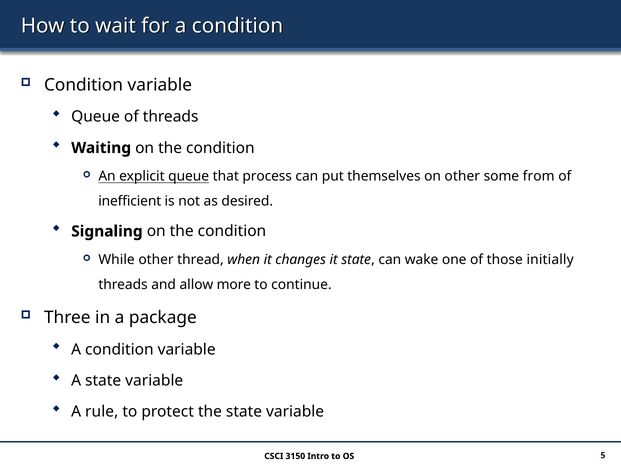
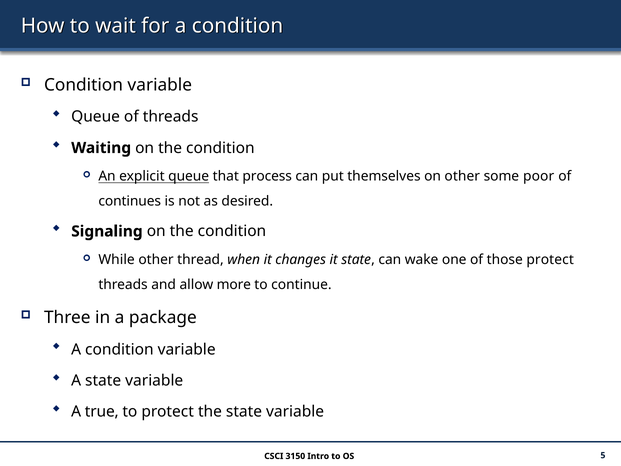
from: from -> poor (539, 176)
inefficient: inefficient -> continues (130, 201)
those initially: initially -> protect (550, 260)
rule: rule -> true (102, 411)
